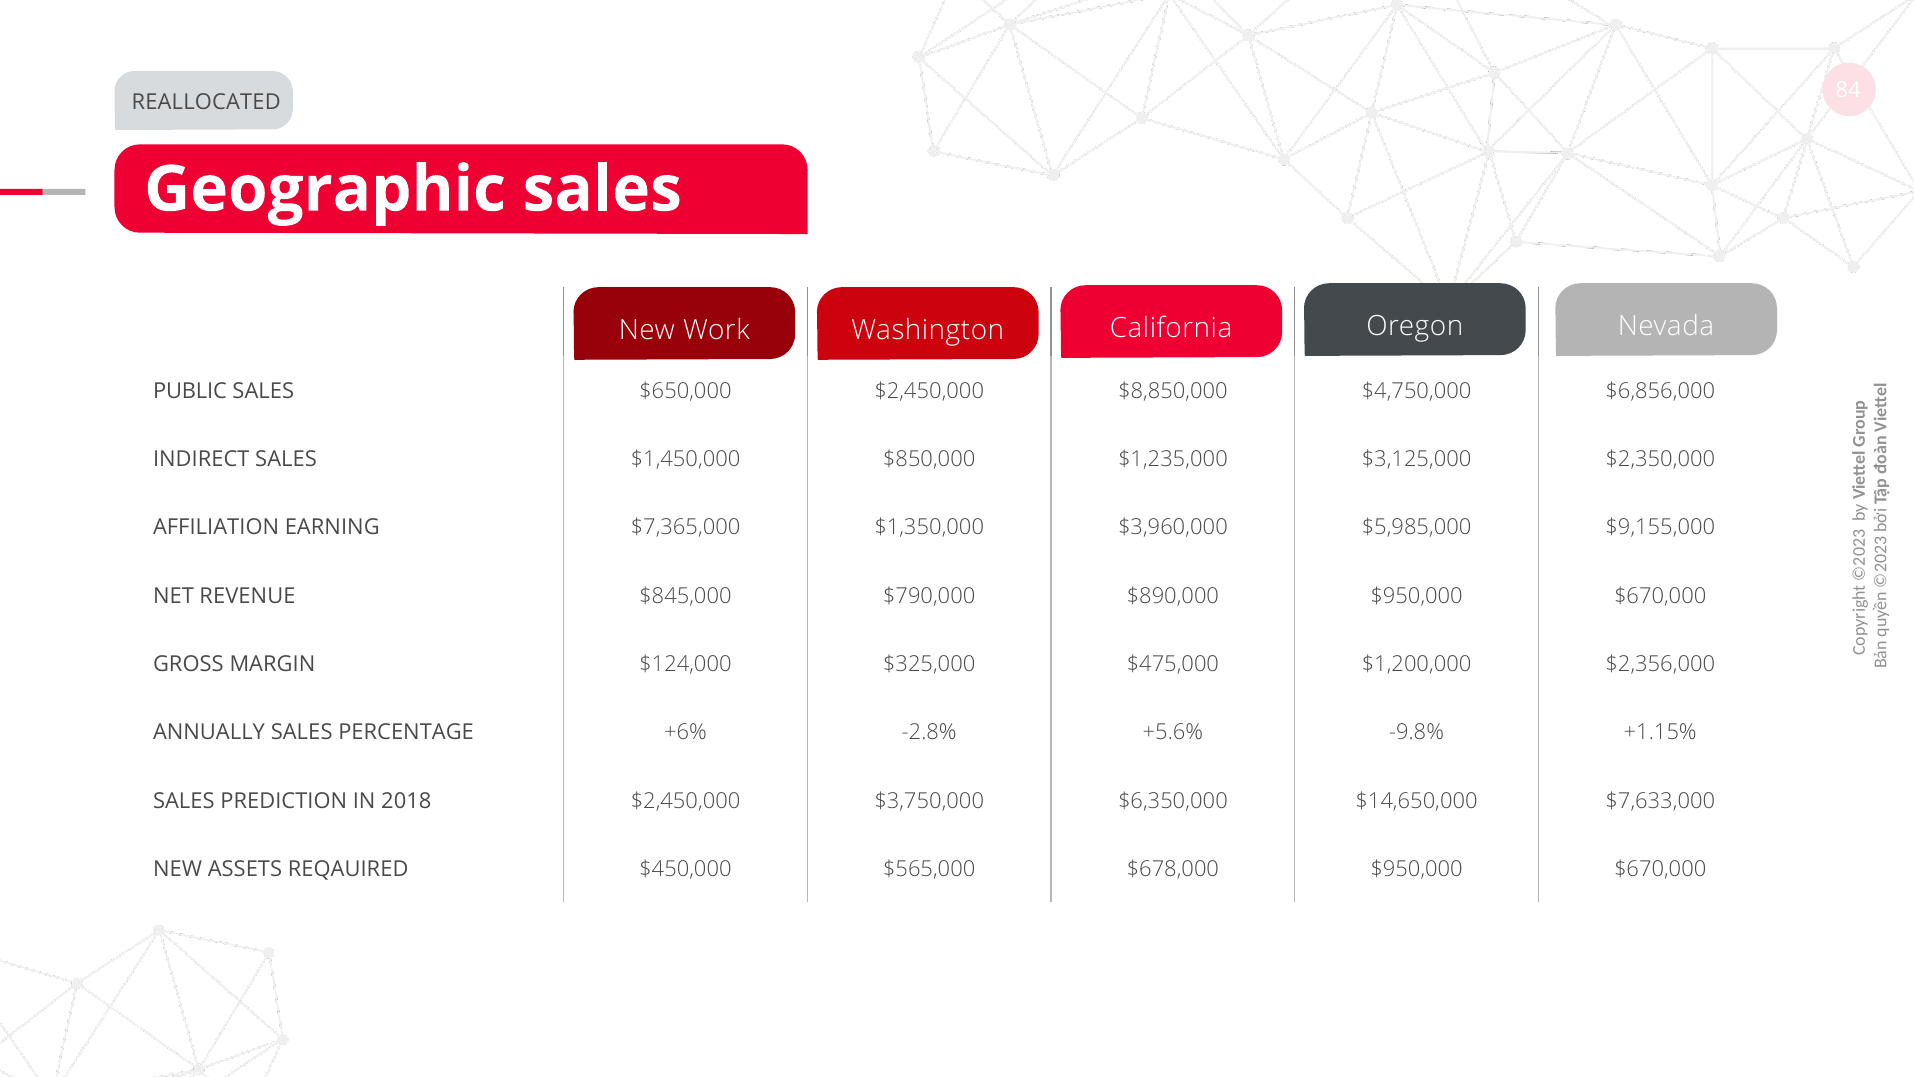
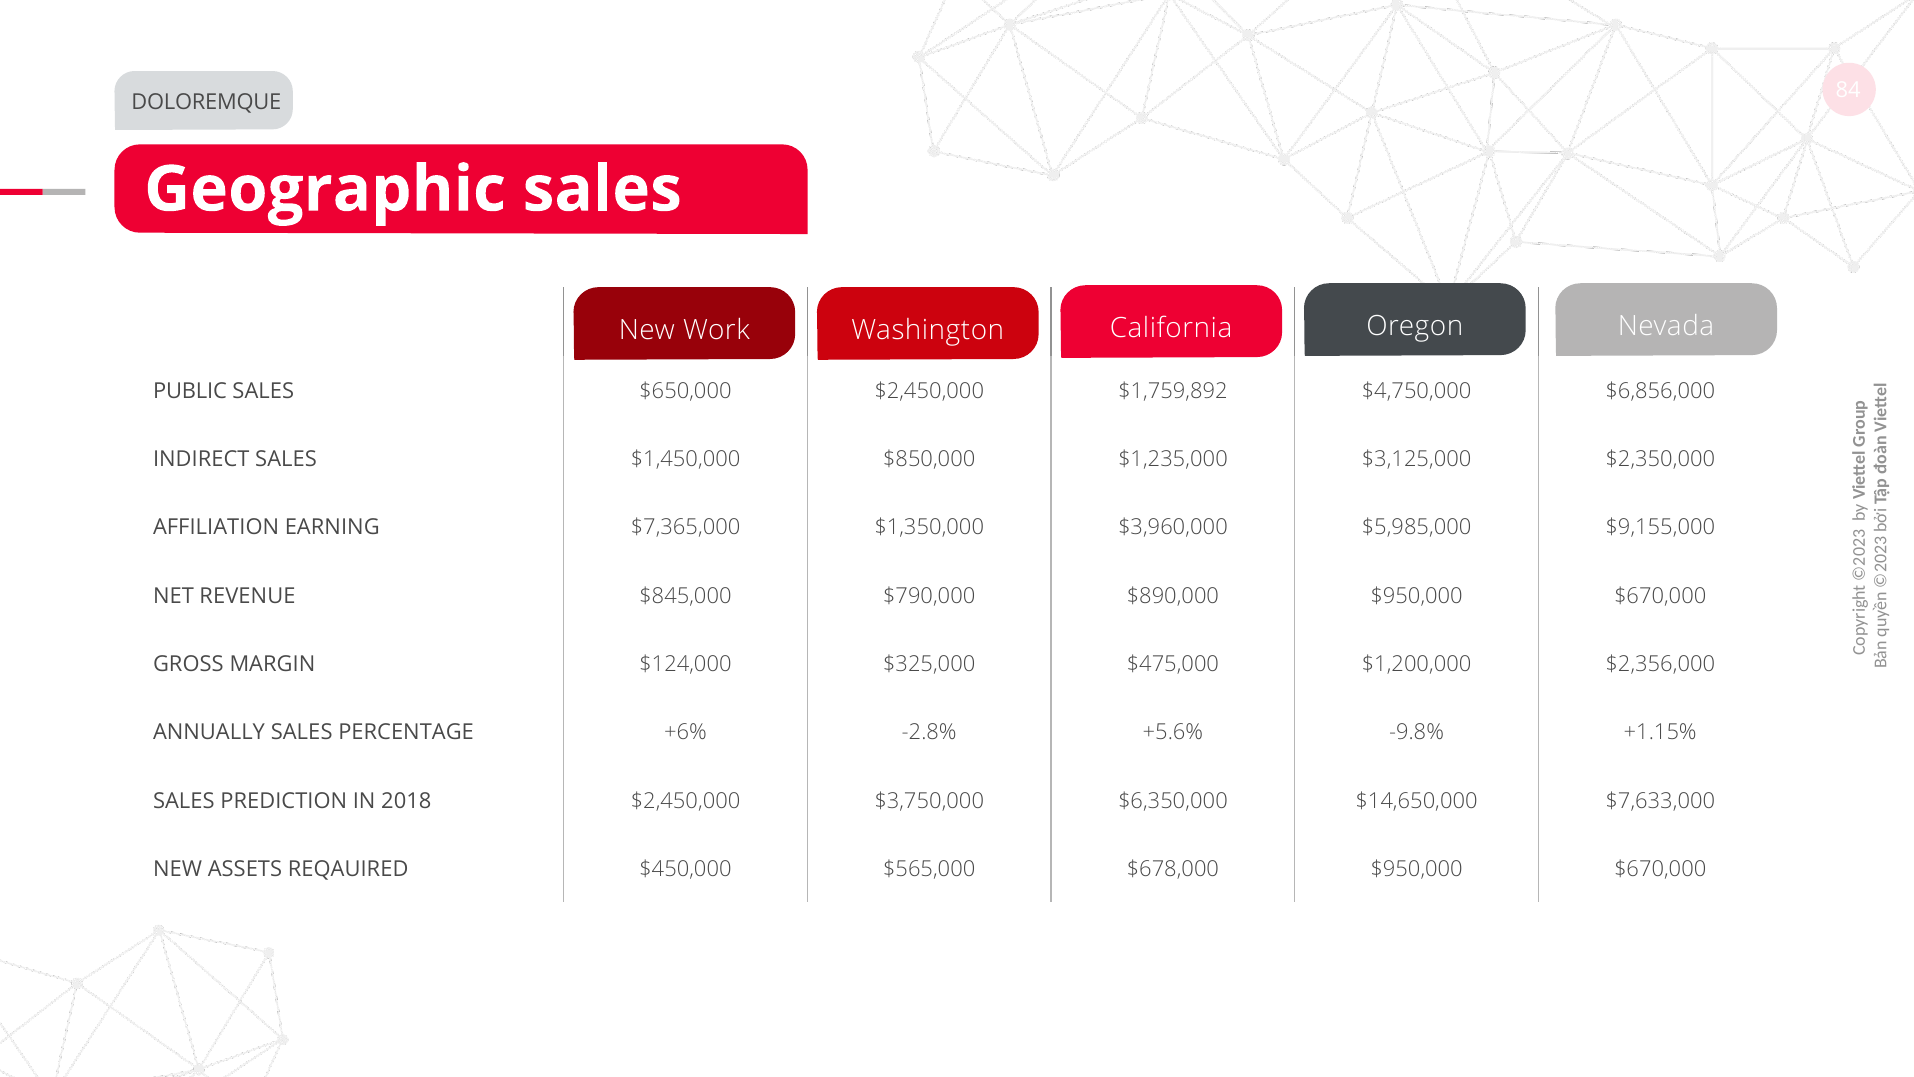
REALLOCATED: REALLOCATED -> DOLOREMQUE (206, 102)
$8,850,000: $8,850,000 -> $1,759,892 (1173, 391)
